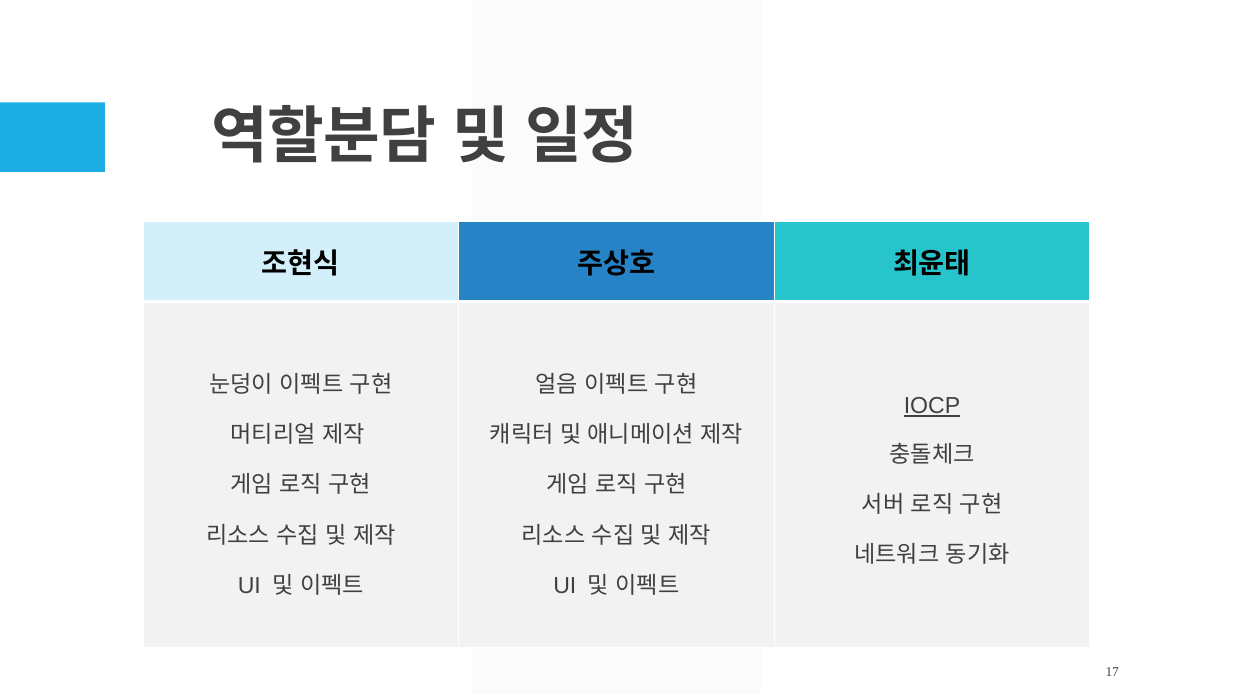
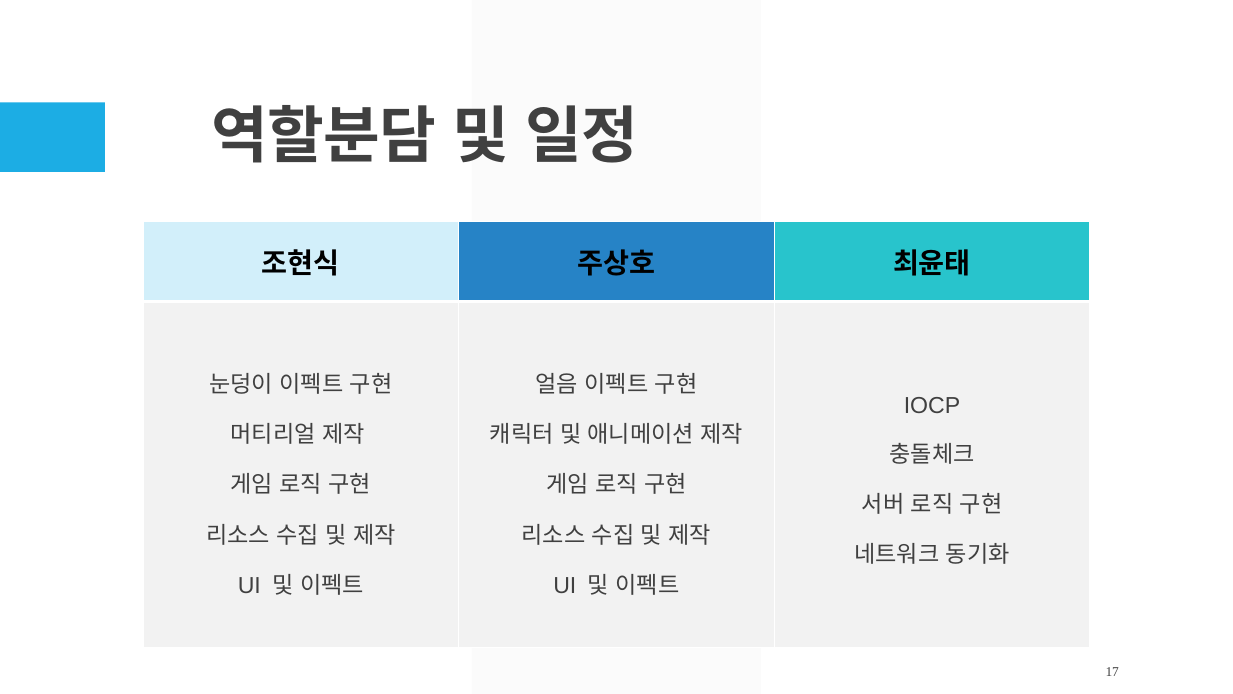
IOCP underline: present -> none (932, 406)
